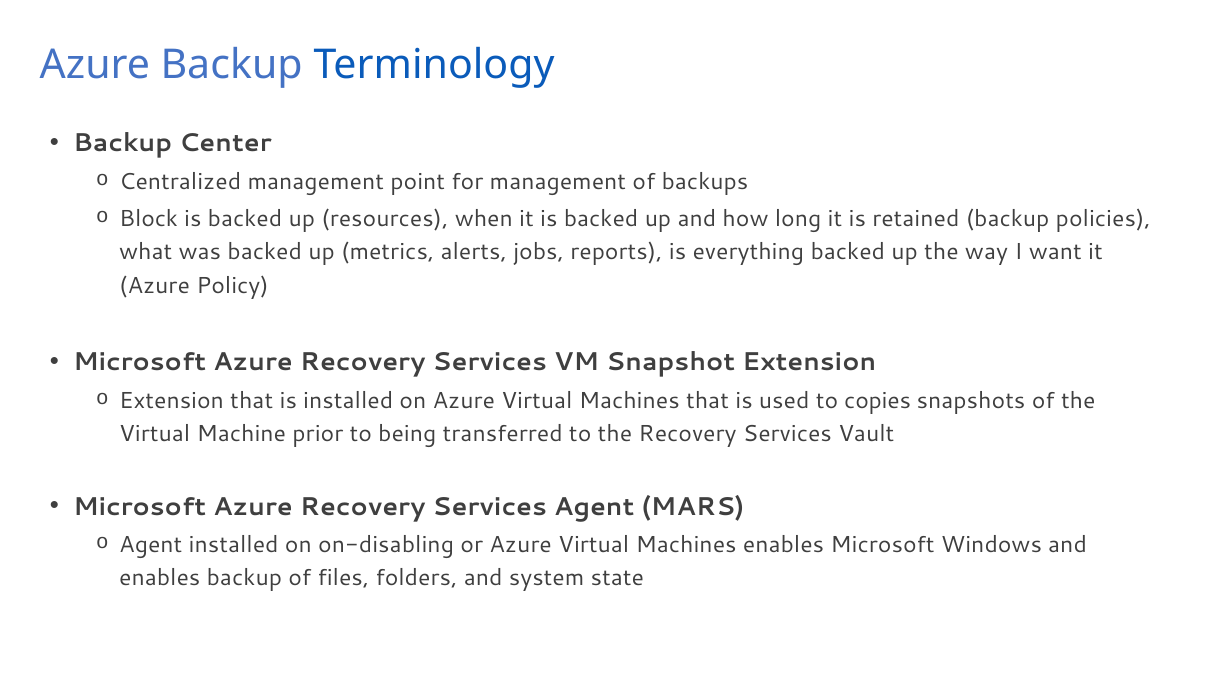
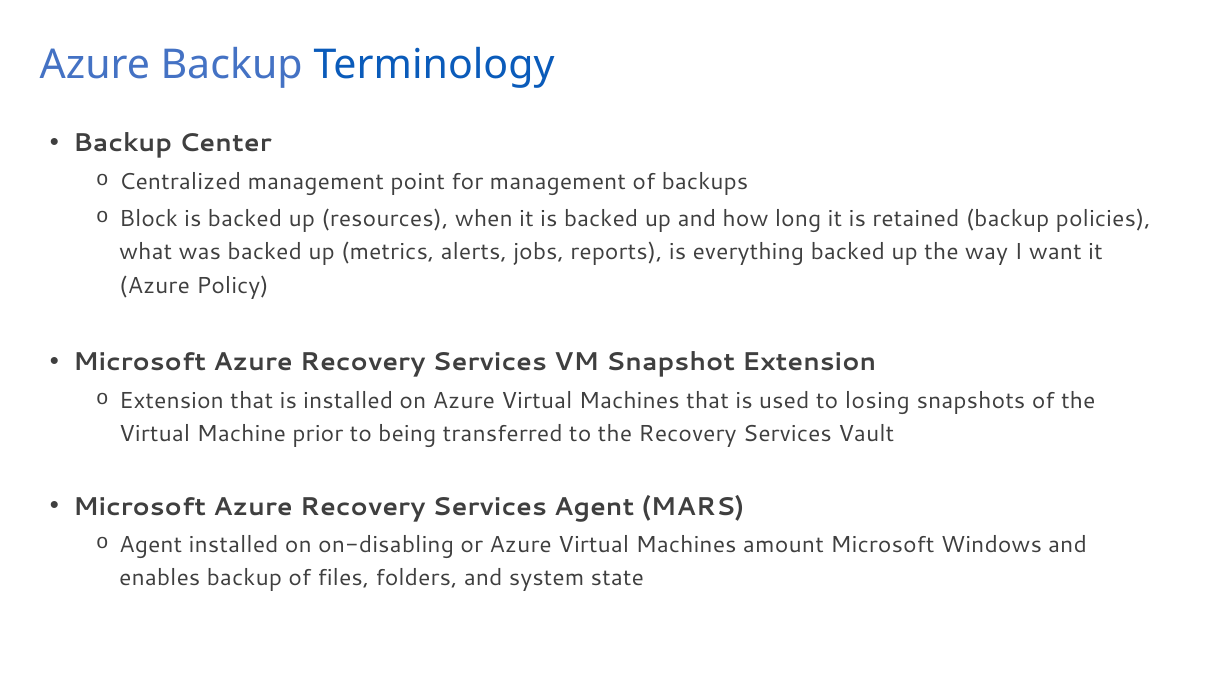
copies: copies -> losing (877, 401)
Machines enables: enables -> amount (783, 545)
